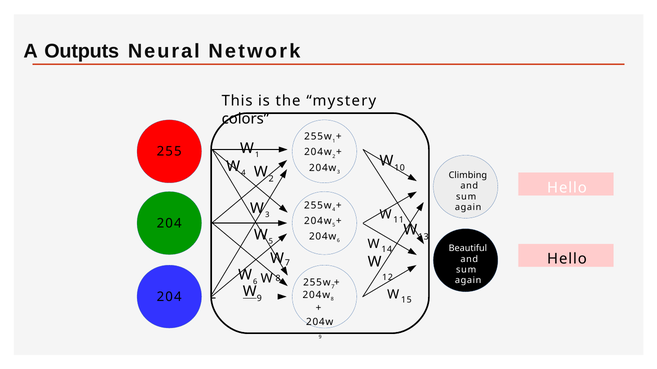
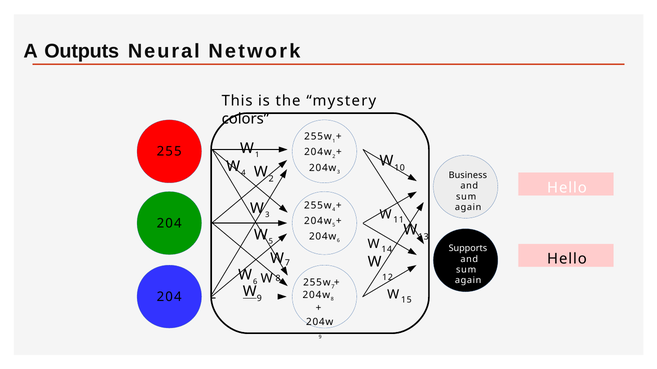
Climbing: Climbing -> Business (468, 176)
Beautiful: Beautiful -> Supports (468, 249)
